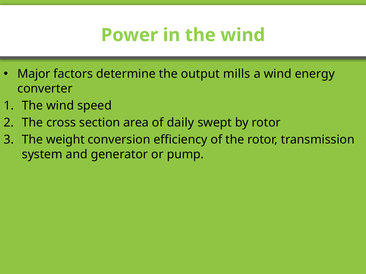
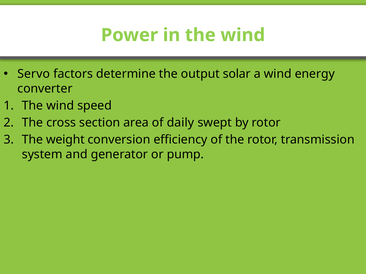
Major: Major -> Servo (34, 74)
mills: mills -> solar (237, 74)
